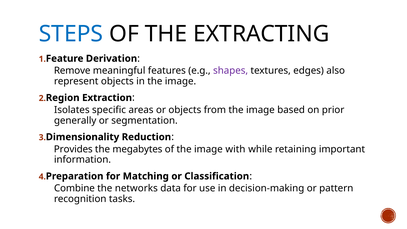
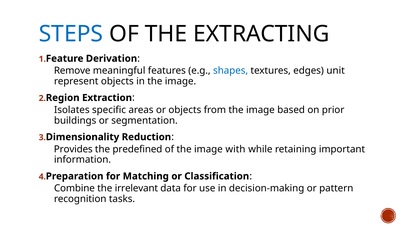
shapes colour: purple -> blue (231, 71)
also: also -> unit (336, 71)
generally: generally -> buildings (75, 120)
megabytes: megabytes -> predefined (137, 149)
networks: networks -> irrelevant (136, 188)
